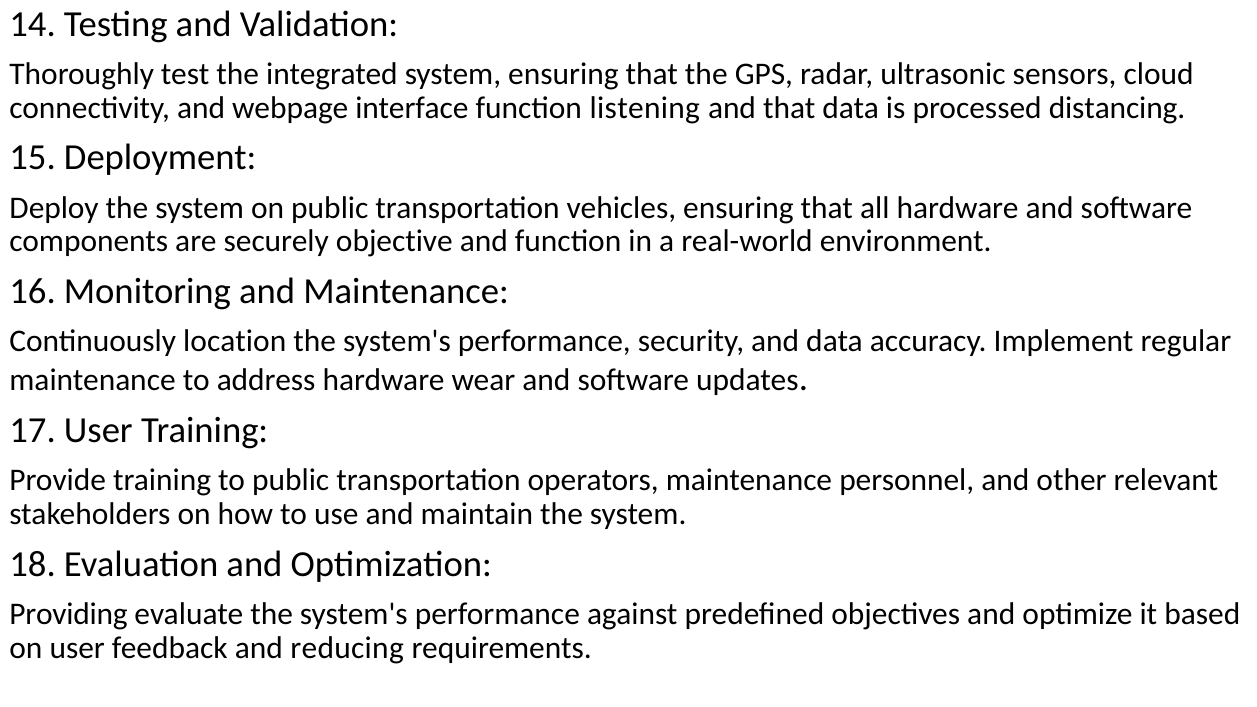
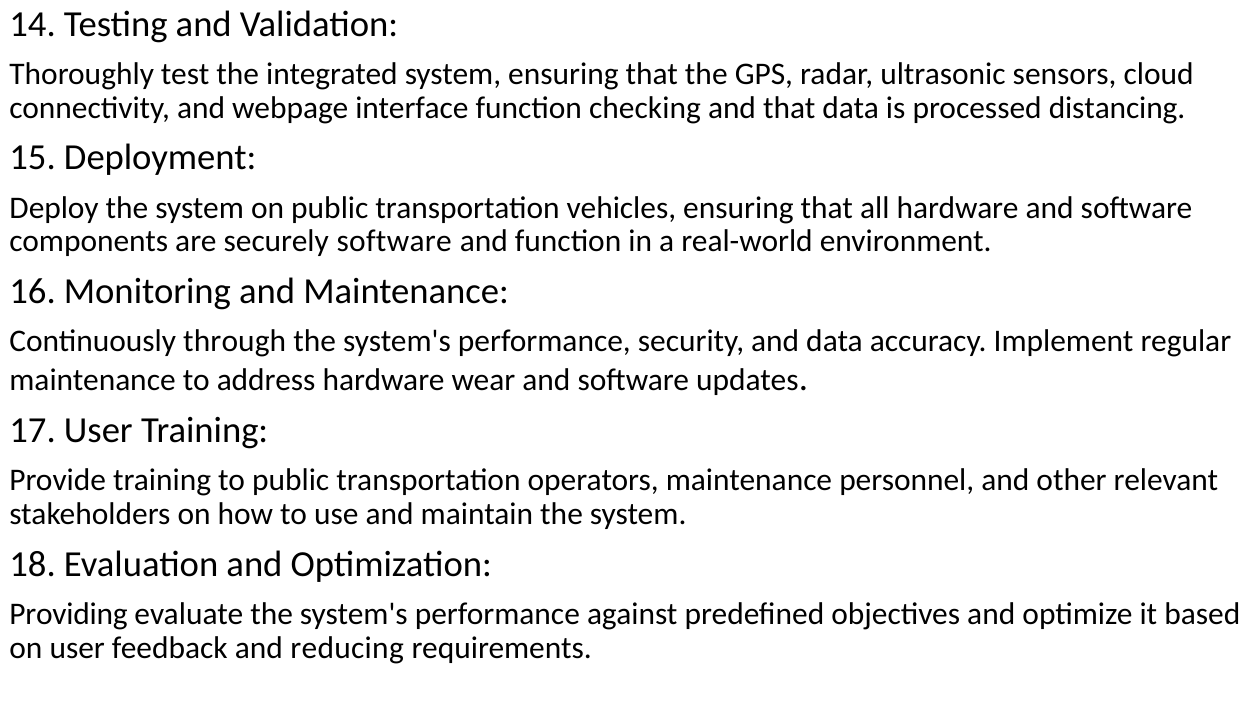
listening: listening -> checking (645, 108)
securely objective: objective -> software (394, 242)
location: location -> through (235, 341)
